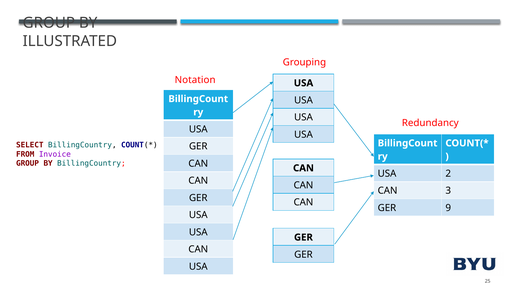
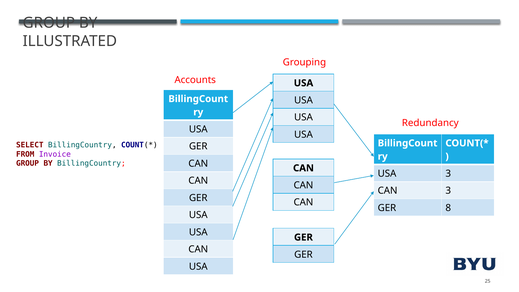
Notation: Notation -> Accounts (195, 80)
USA 2: 2 -> 3 (448, 174)
9: 9 -> 8 (448, 208)
